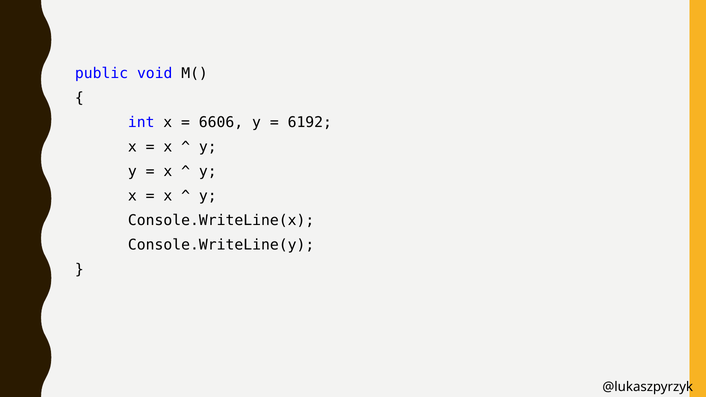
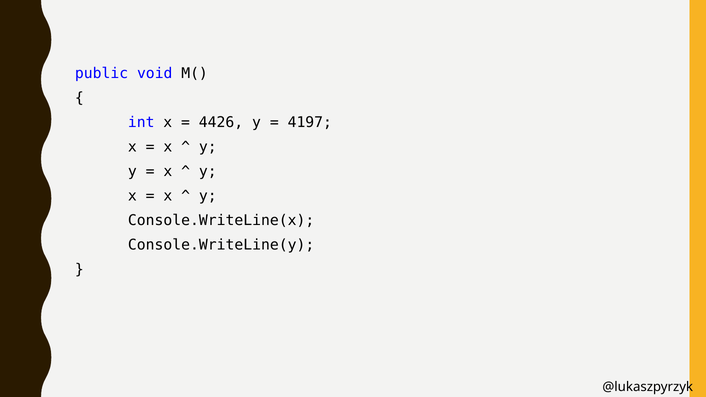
6606: 6606 -> 4426 (221, 122)
6192: 6192 -> 4197 (310, 122)
